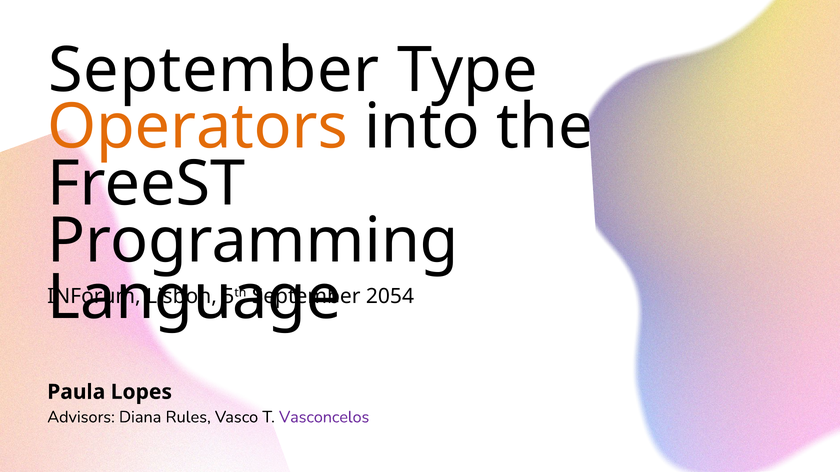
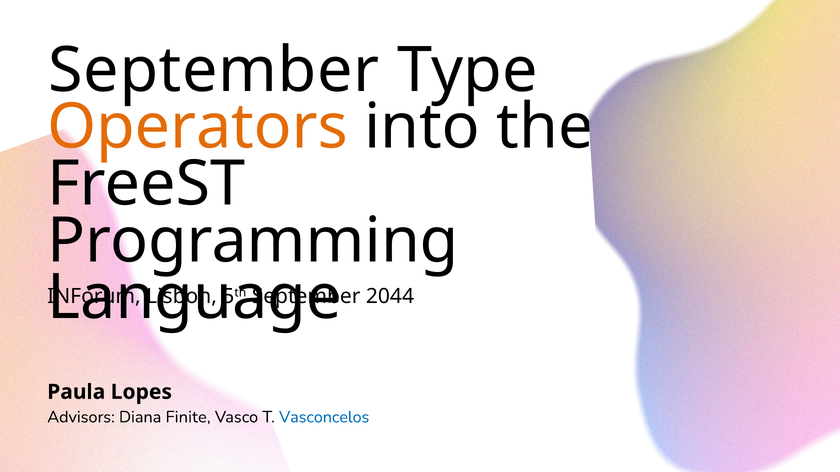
2054: 2054 -> 2044 (390, 296)
Rules: Rules -> Finite (188, 417)
Vasconcelos colour: purple -> blue (324, 417)
